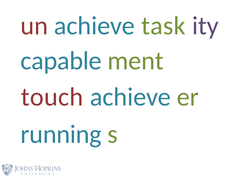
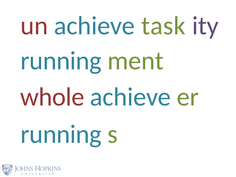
capable: capable -> running (61, 61)
touch: touch -> whole (52, 97)
